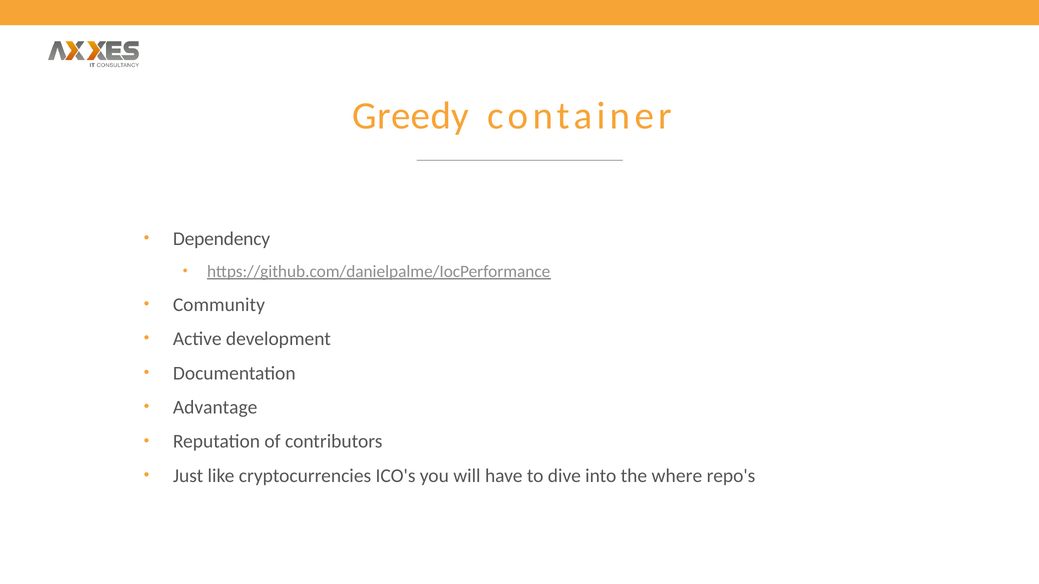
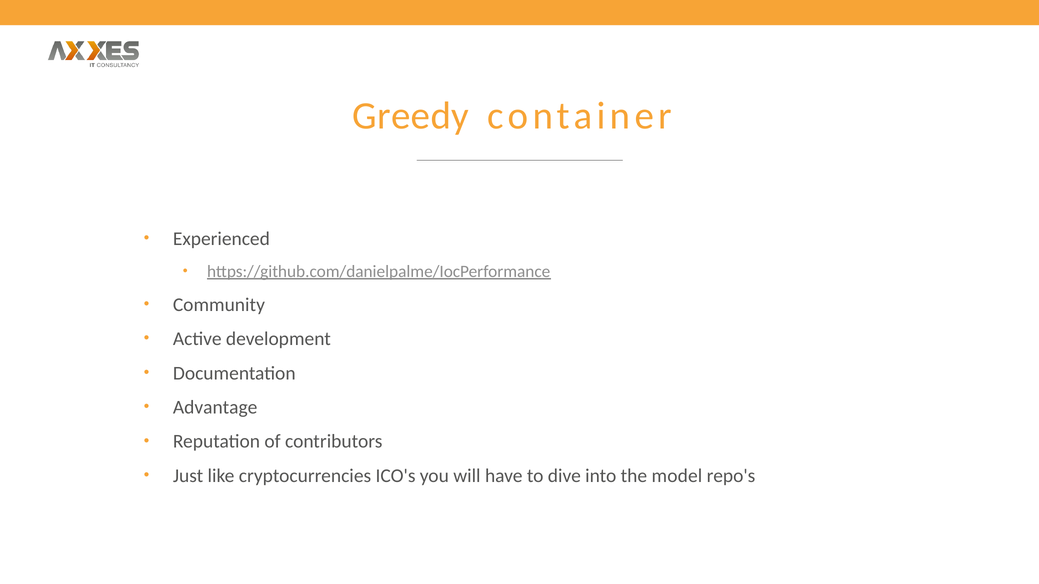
Dependency: Dependency -> Experienced (221, 239)
where: where -> model (677, 476)
